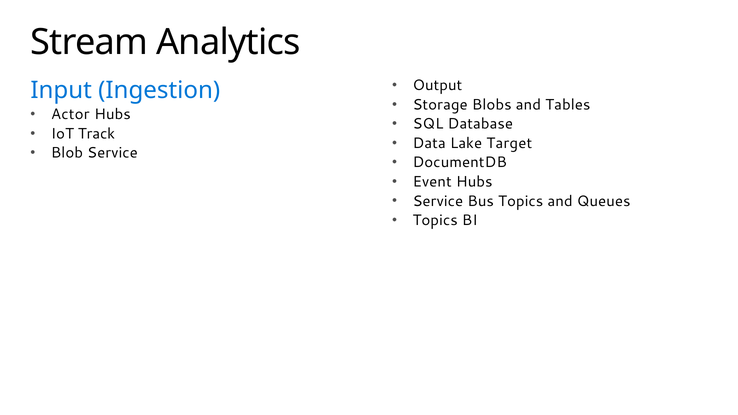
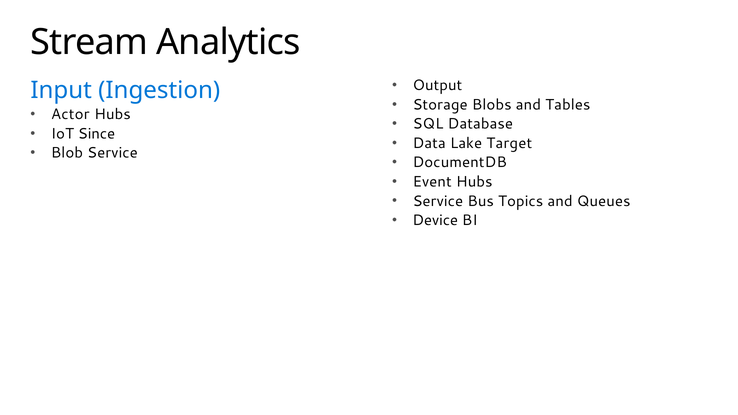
Track: Track -> Since (96, 134)
Topics: Topics -> Device (435, 220)
